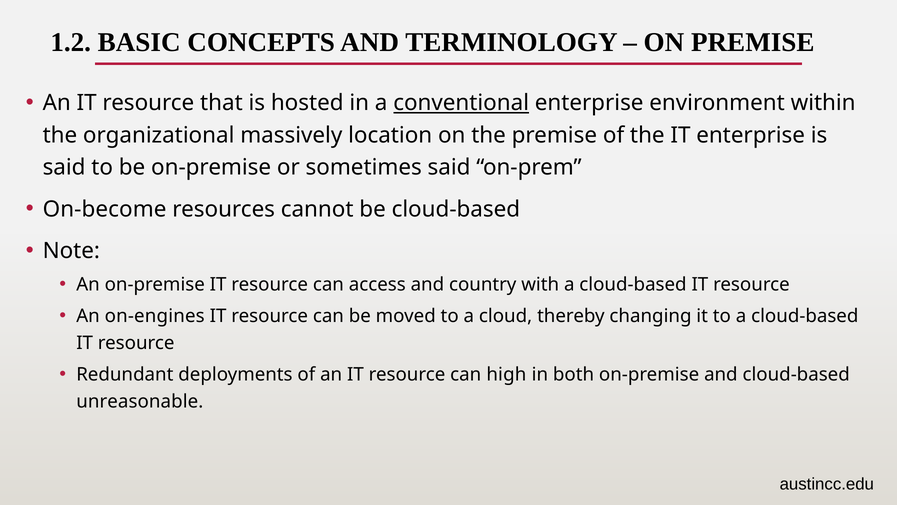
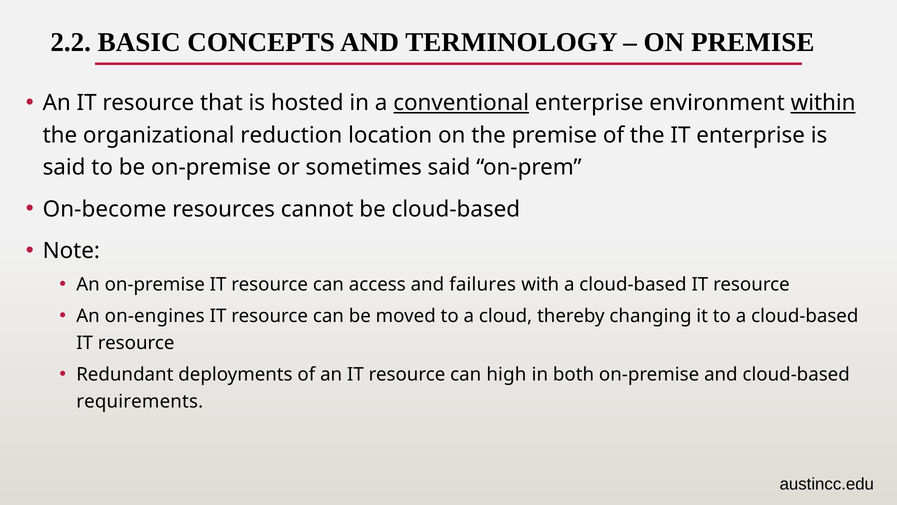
1.2: 1.2 -> 2.2 (71, 42)
within underline: none -> present (823, 103)
massively: massively -> reduction (291, 135)
country: country -> failures (483, 284)
unreasonable: unreasonable -> requirements (140, 401)
